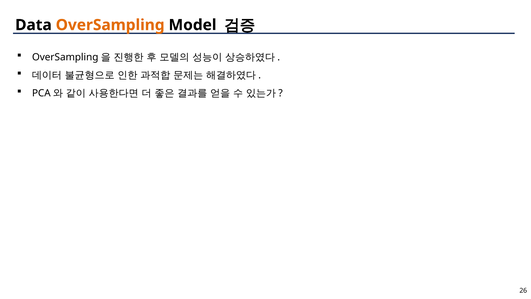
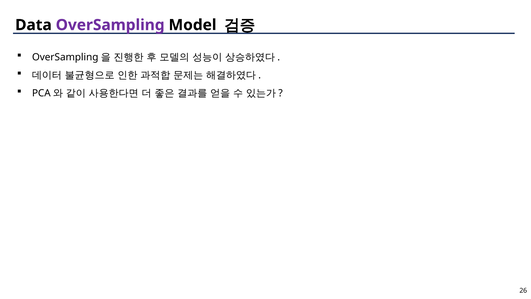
OverSampling colour: orange -> purple (110, 25)
